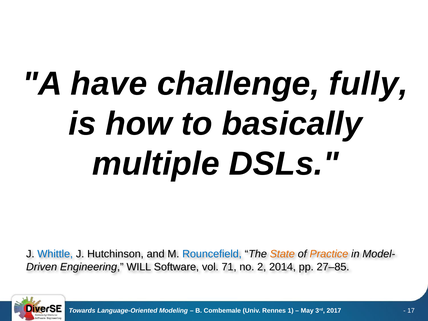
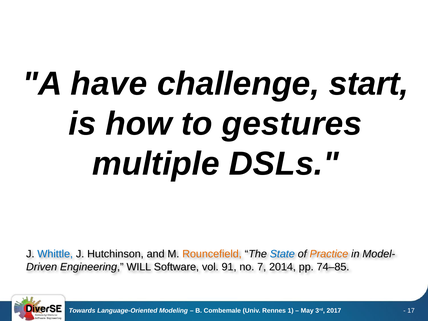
fully: fully -> start (369, 84)
basically: basically -> gestures (292, 124)
Rouncefield colour: blue -> orange (212, 254)
State colour: orange -> blue (282, 254)
71: 71 -> 91 (229, 267)
2: 2 -> 7 (262, 267)
27–85: 27–85 -> 74–85 (333, 267)
